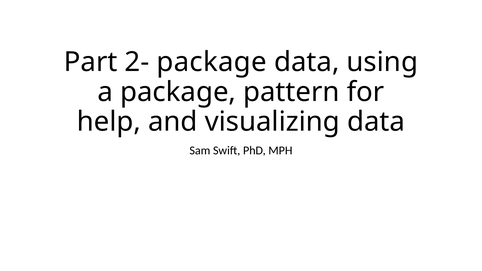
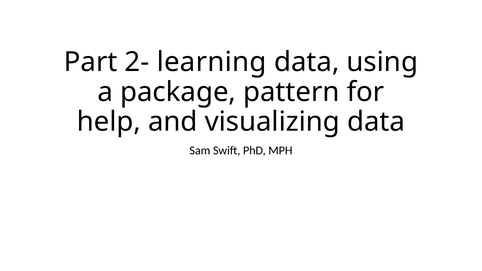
2- package: package -> learning (212, 62)
